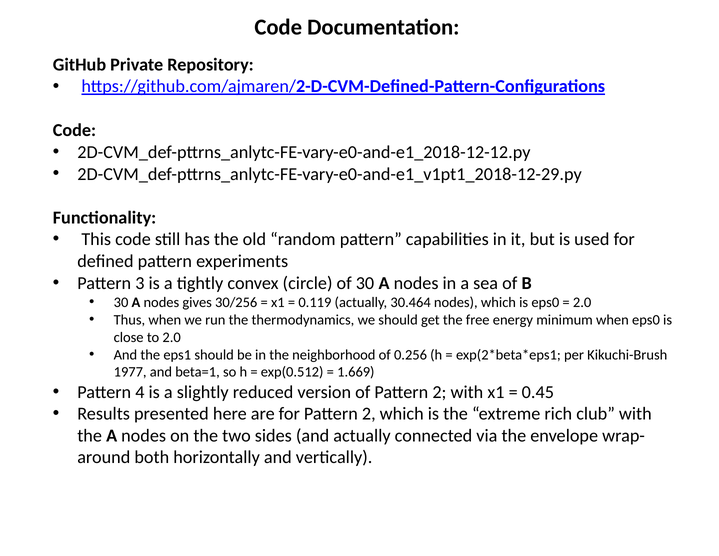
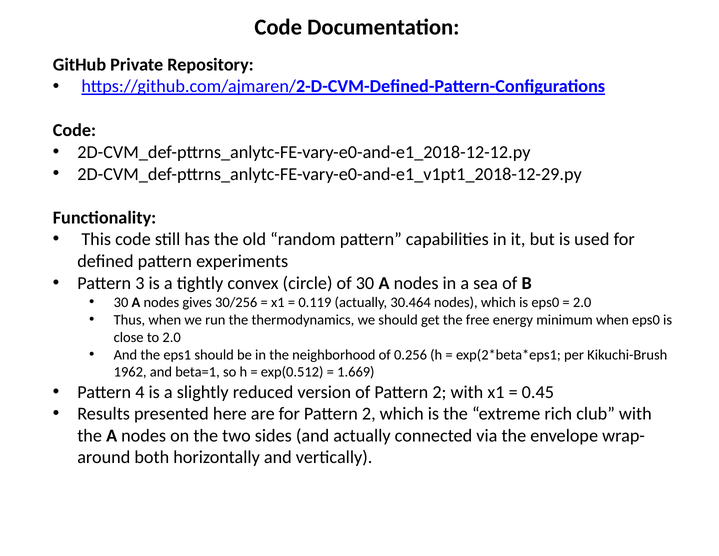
1977: 1977 -> 1962 (130, 372)
